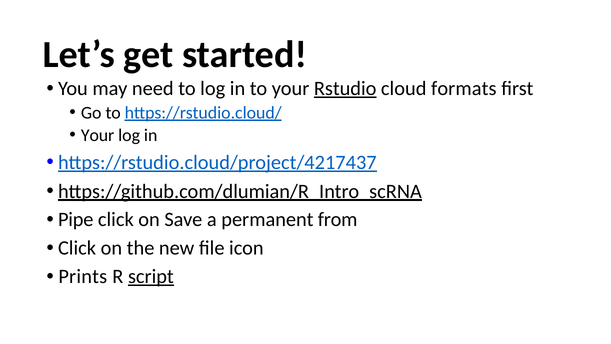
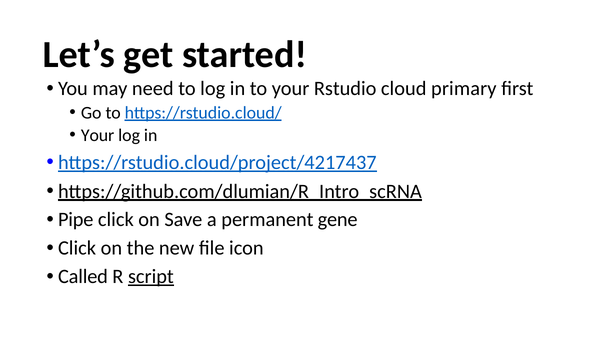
Rstudio underline: present -> none (345, 88)
formats: formats -> primary (464, 88)
from: from -> gene (338, 220)
Prints: Prints -> Called (83, 276)
